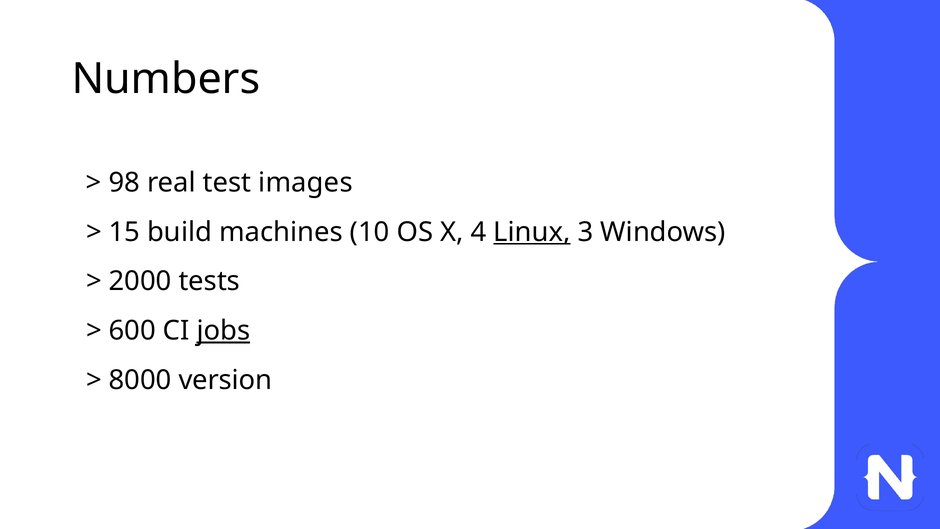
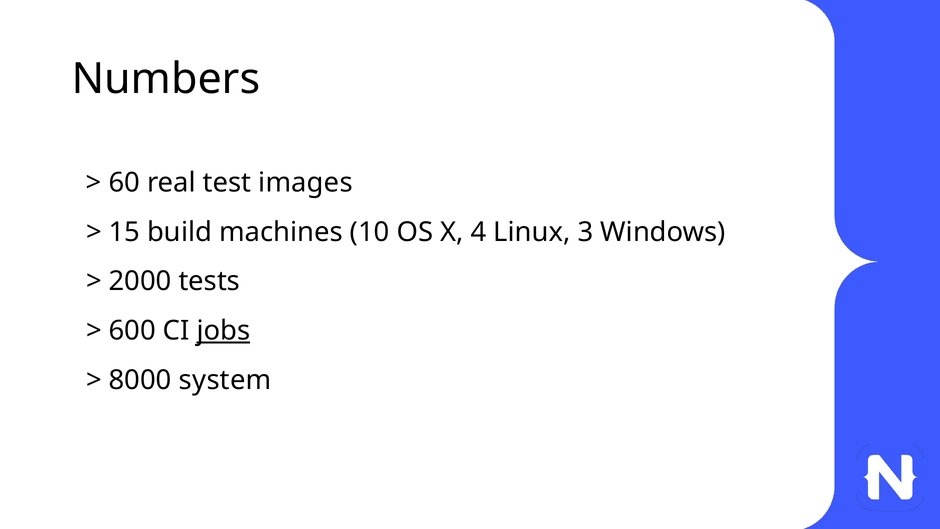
98: 98 -> 60 (124, 183)
Linux underline: present -> none (532, 232)
version: version -> system (225, 380)
